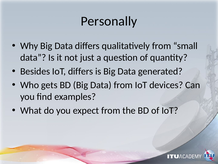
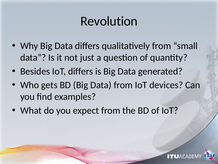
Personally: Personally -> Revolution (109, 21)
